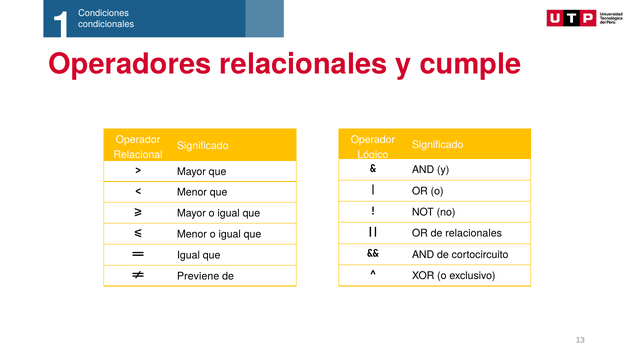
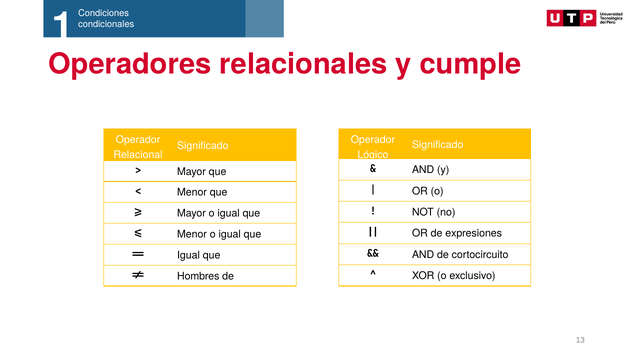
de relacionales: relacionales -> expresiones (474, 233)
Previene: Previene -> Hombres (198, 276)
